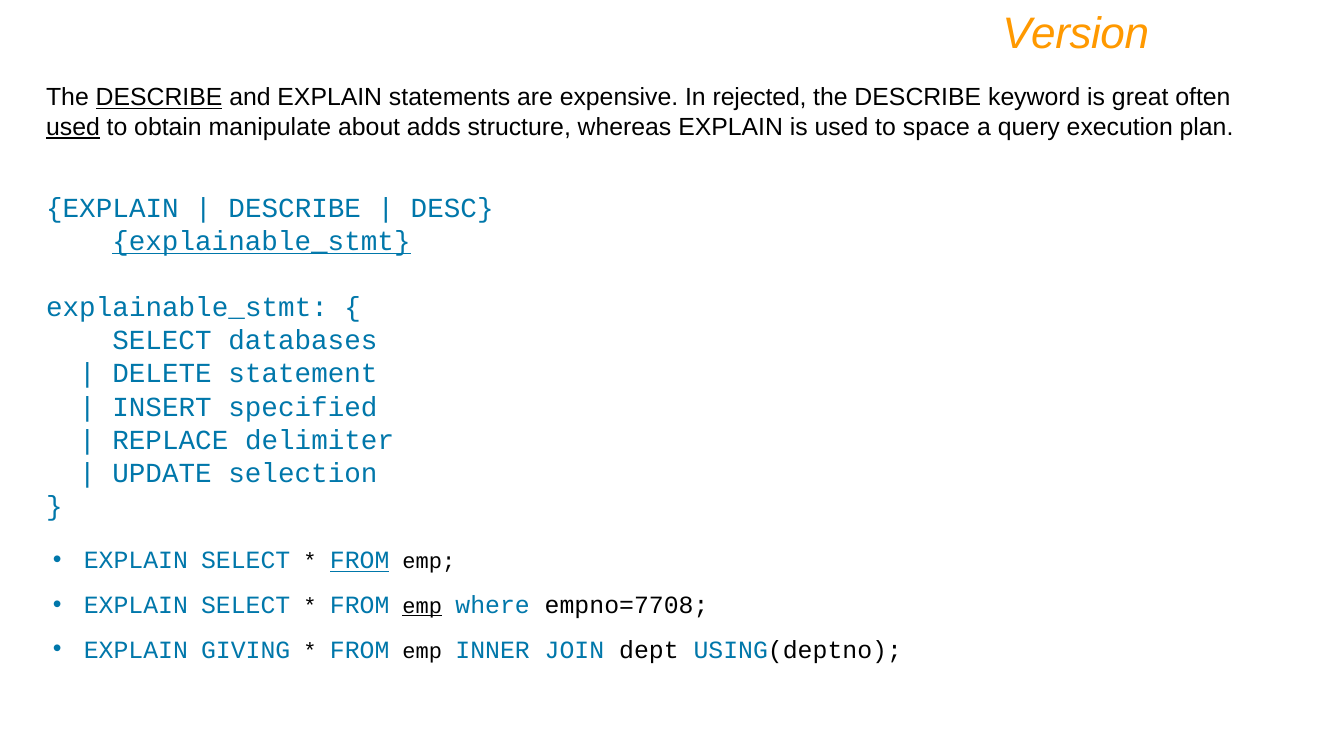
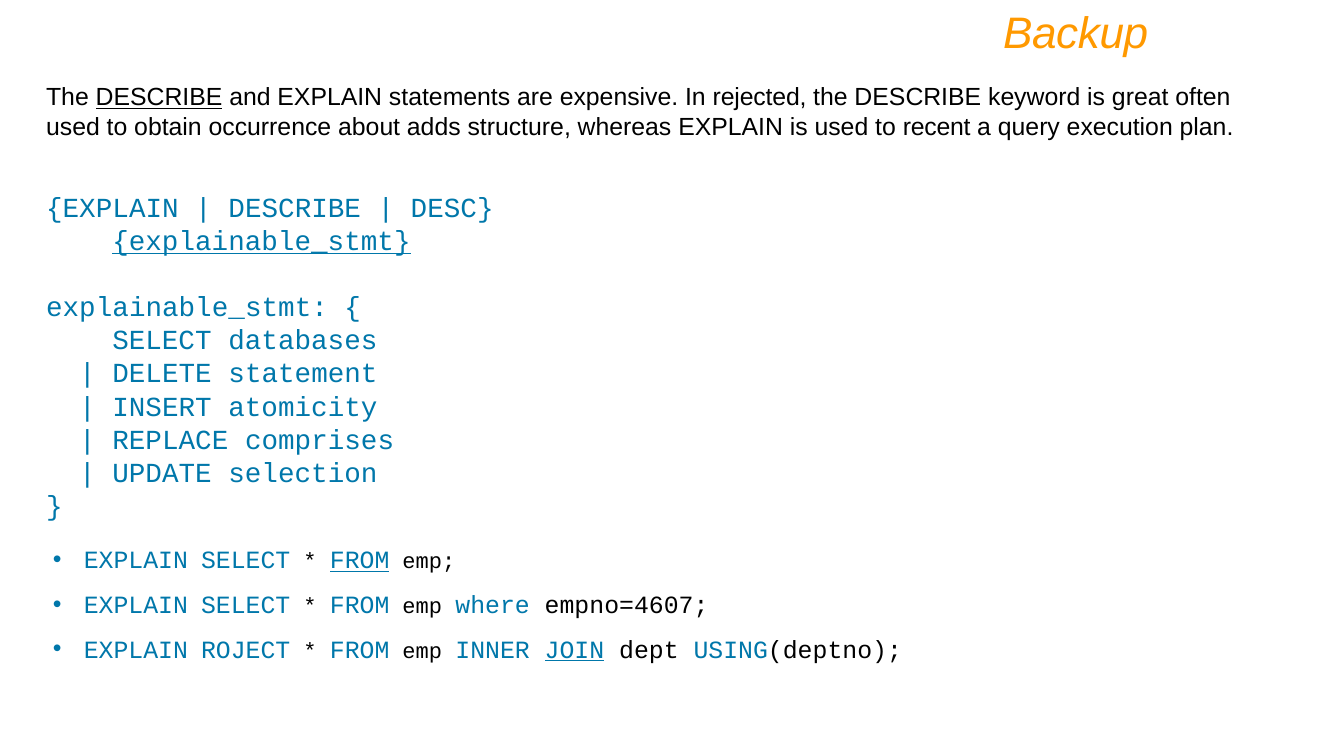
Version: Version -> Backup (1076, 34)
used underline: present -> none (73, 128)
manipulate: manipulate -> occurrence (270, 128)
space: space -> recent (937, 128)
specified: specified -> atomicity (303, 407)
delimiter: delimiter -> comprises (320, 440)
emp underline: present -> none (422, 606)
empno=7708: empno=7708 -> empno=4607 (627, 606)
GIVING: GIVING -> ROJECT (246, 650)
JOIN underline: none -> present (574, 650)
